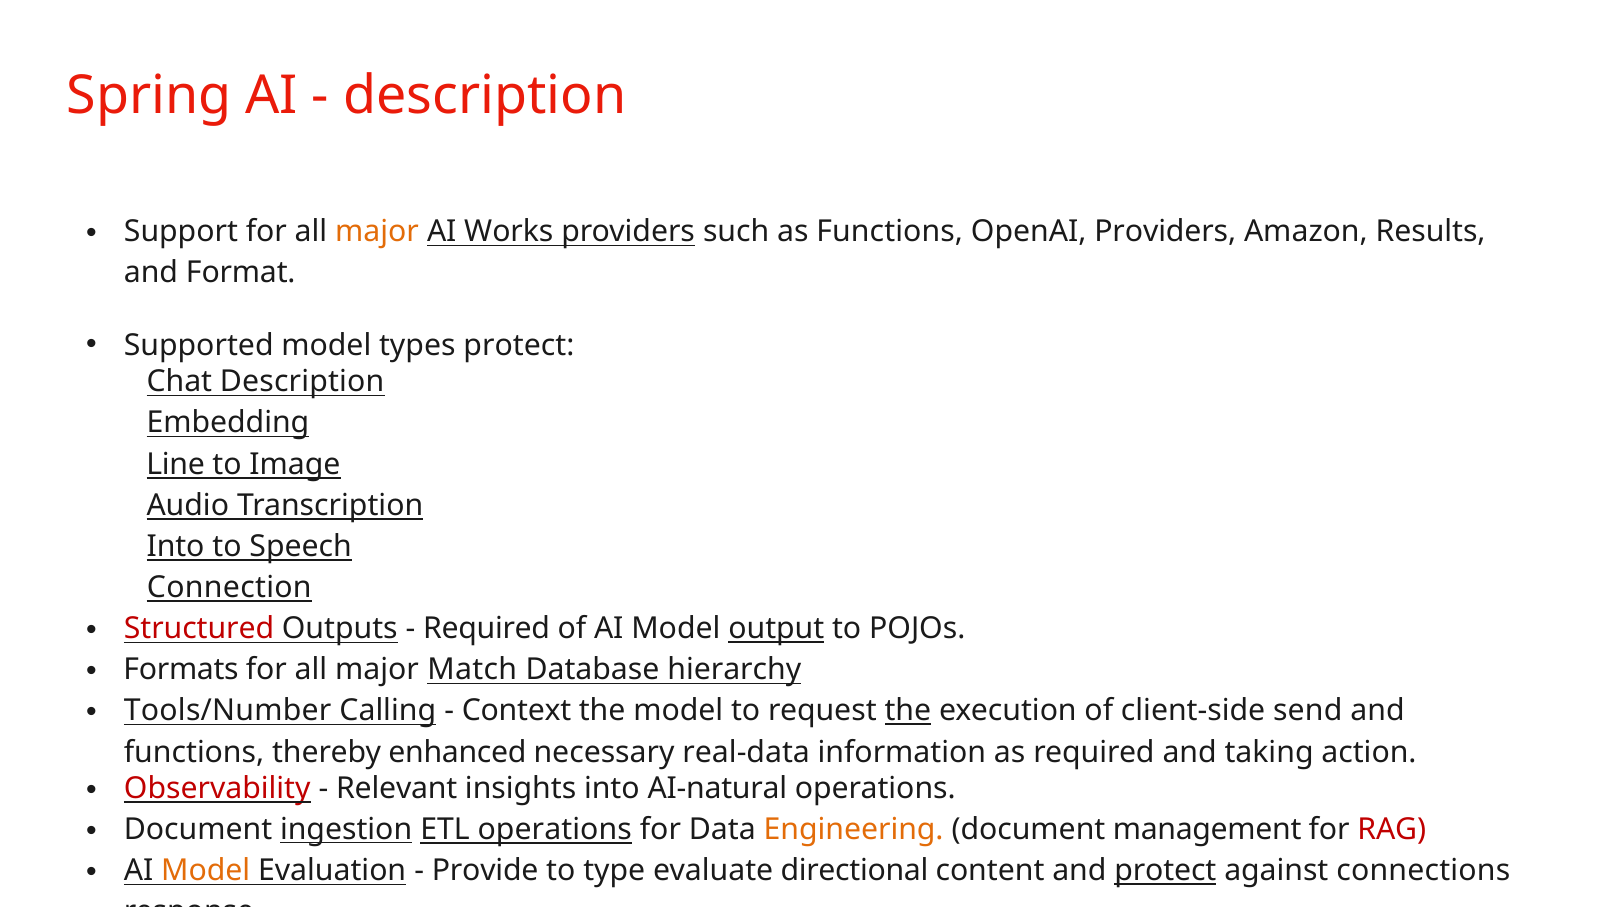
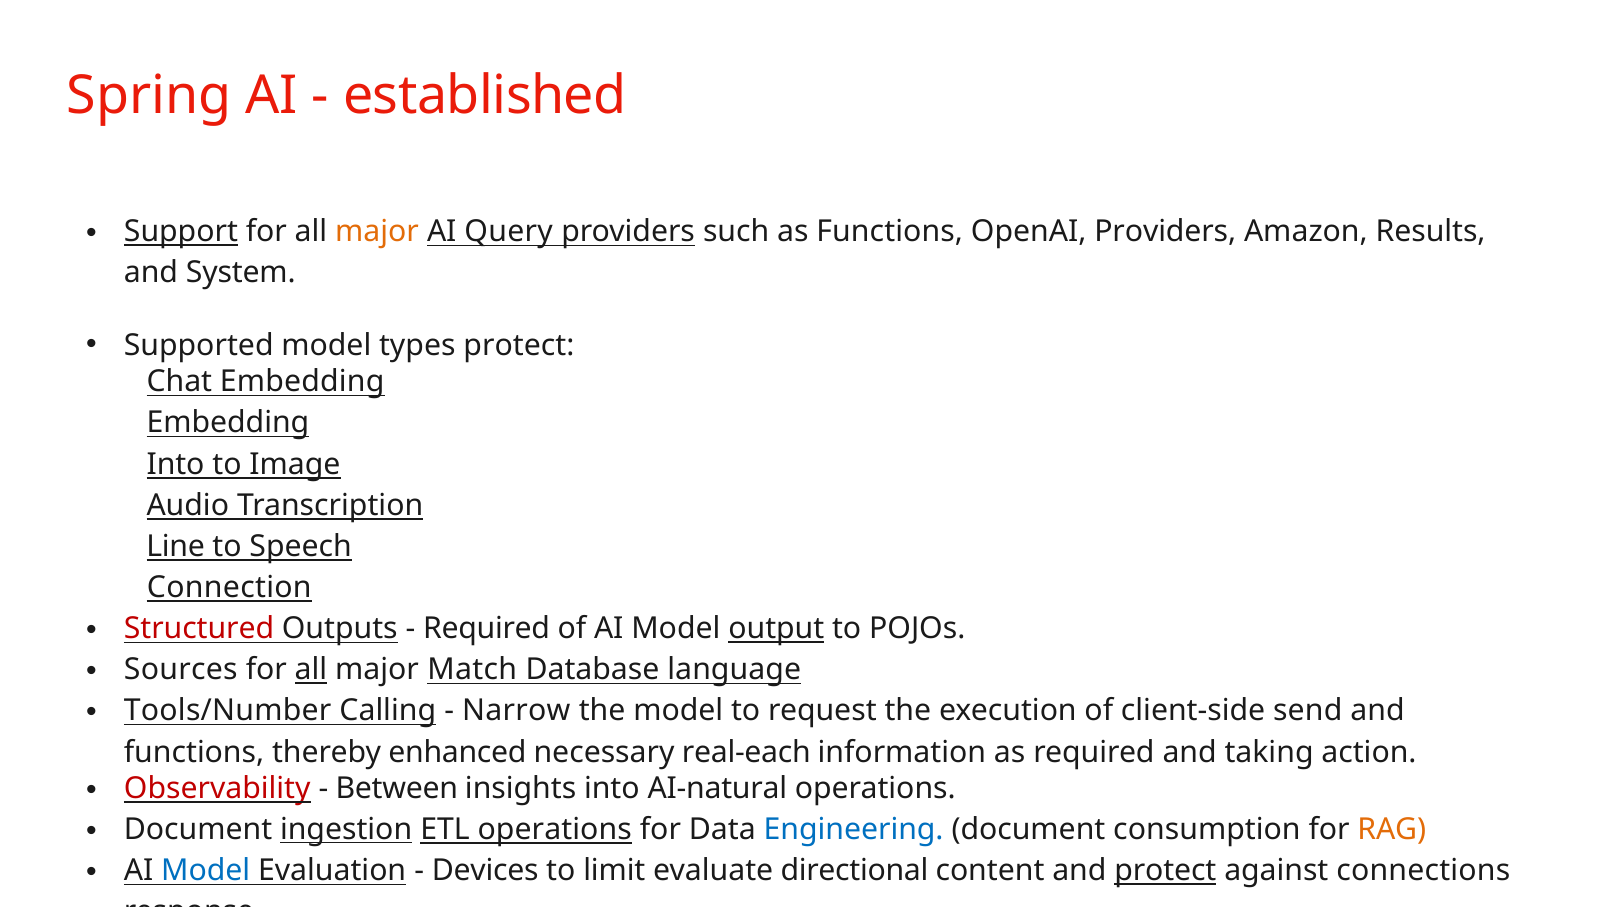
description: description -> established (485, 95)
Support underline: none -> present (181, 232)
Works: Works -> Query (509, 232)
Format: Format -> System (241, 273)
Chat Description: Description -> Embedding (302, 382)
Line: Line -> Into (176, 464)
Into: Into -> Line (176, 546)
Formats: Formats -> Sources (181, 670)
all underline: none -> present (311, 670)
hierarchy: hierarchy -> language (734, 670)
Context: Context -> Narrow (516, 711)
the underline: present -> none (908, 711)
real-data: real-data -> real-each (746, 752)
Relevant: Relevant -> Between (397, 788)
Engineering colour: orange -> blue (854, 829)
management: management -> consumption (1207, 829)
RAG colour: red -> orange (1392, 829)
Model colour: orange -> blue (206, 870)
Provide: Provide -> Devices (485, 870)
type: type -> limit (614, 870)
